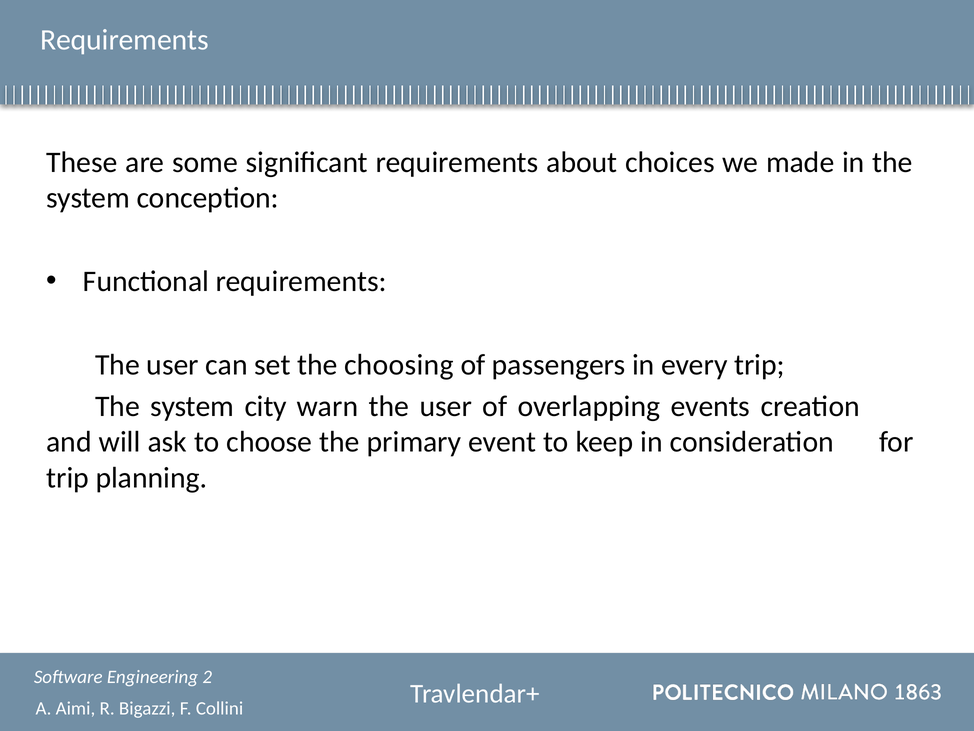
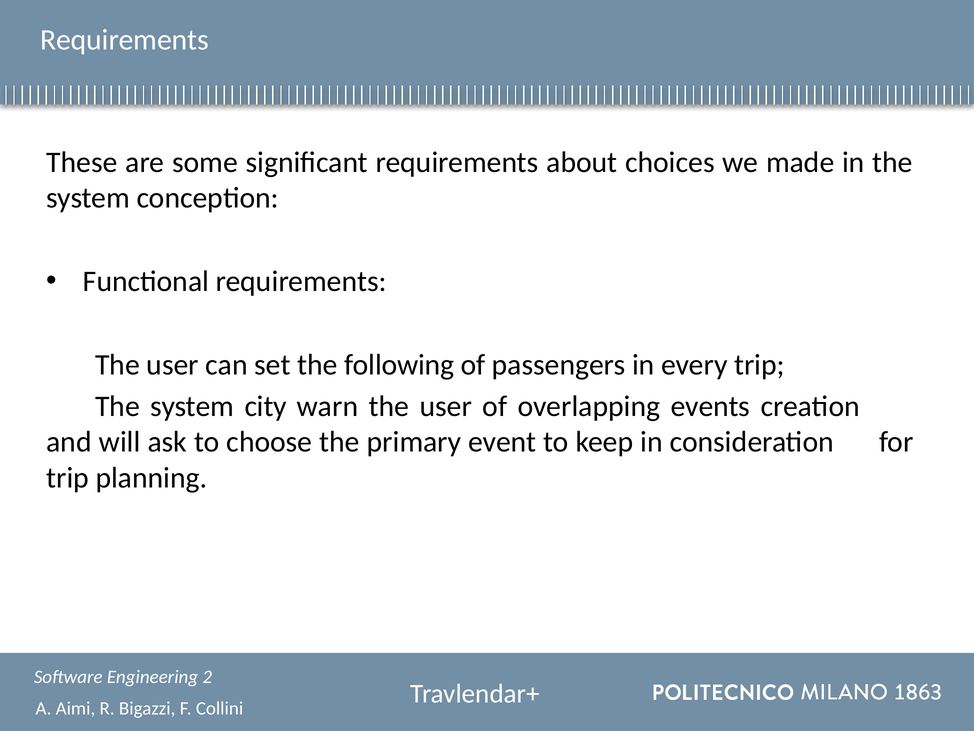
choosing: choosing -> following (399, 364)
